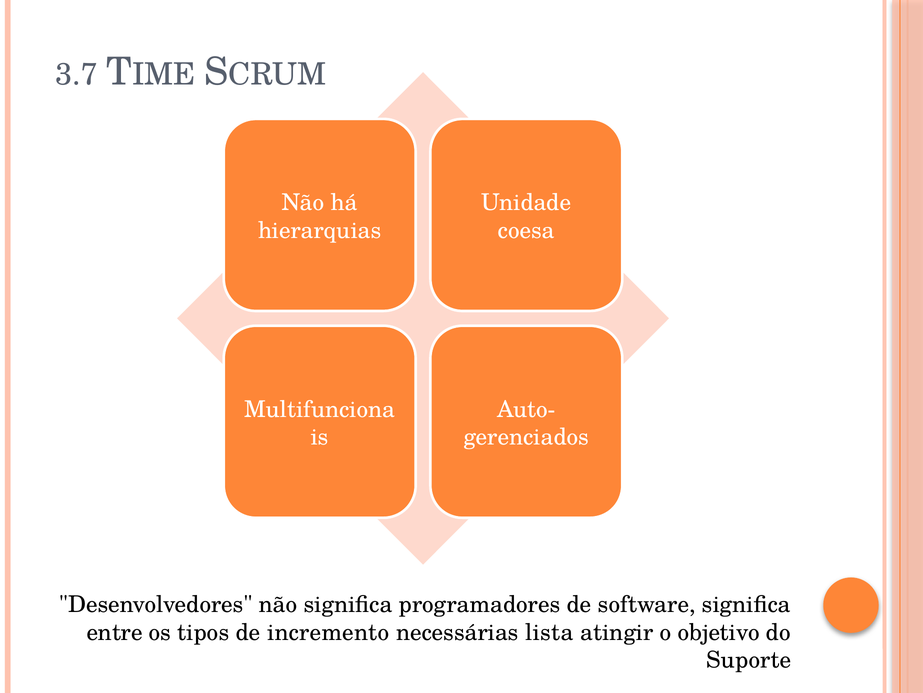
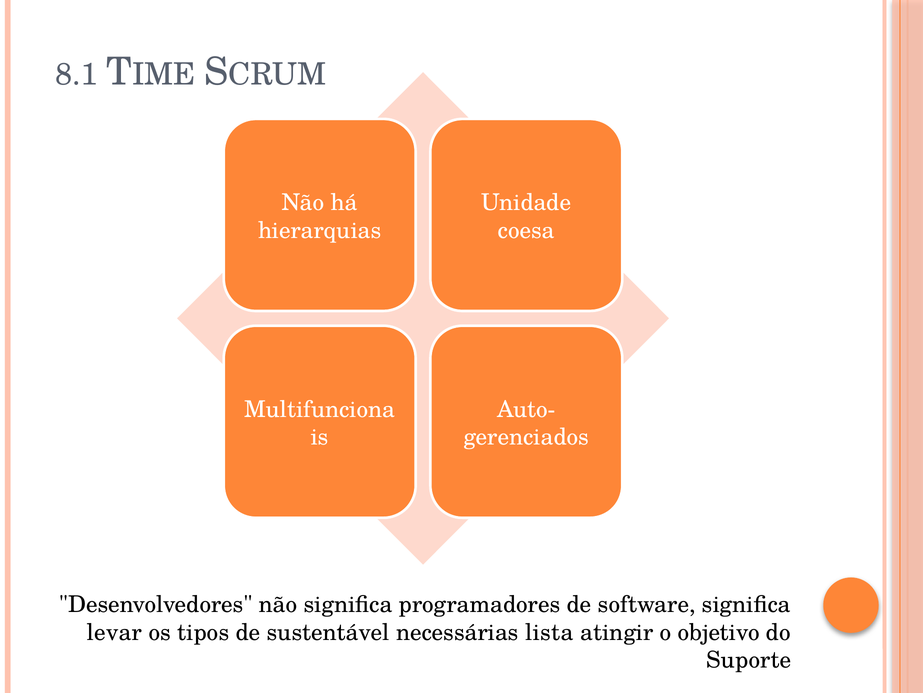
3.7: 3.7 -> 8.1 (77, 75)
entre: entre -> levar (114, 632)
incremento: incremento -> sustentável (328, 632)
